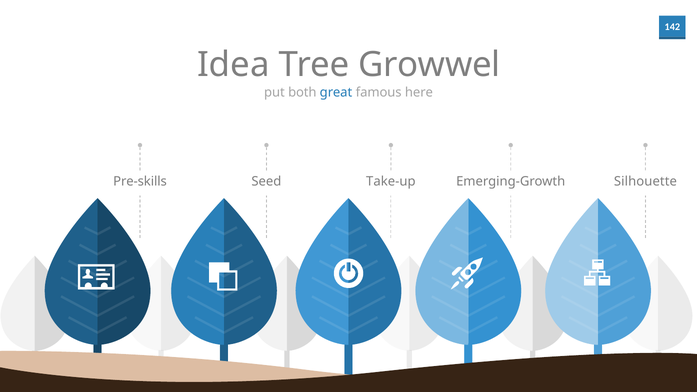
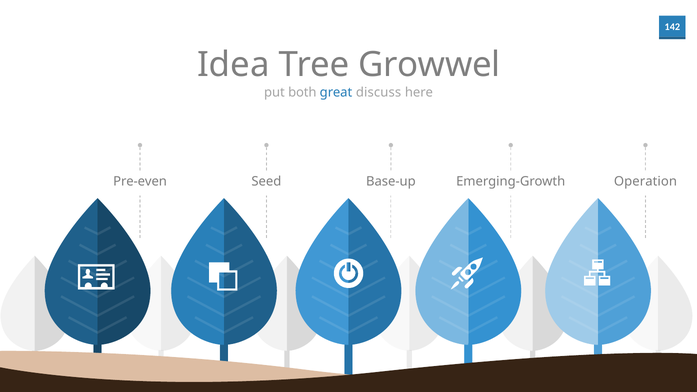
famous: famous -> discuss (379, 92)
Pre-skills: Pre-skills -> Pre-even (140, 182)
Take-up: Take-up -> Base-up (391, 182)
Silhouette: Silhouette -> Operation (645, 182)
